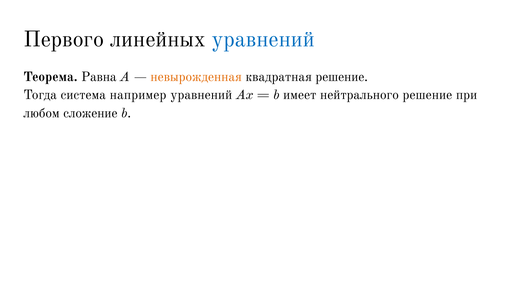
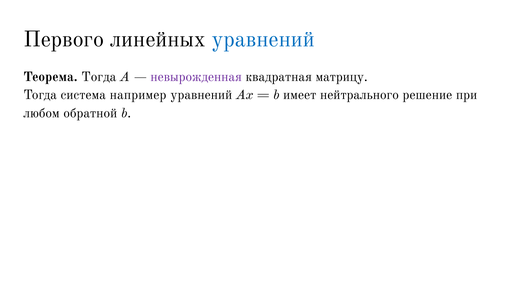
Теорема Равна: Равна -> Тогда (99, 77)
невырожденная colour: orange -> purple (196, 77)
квадратная решение: решение -> матрицу (342, 77)
сложение: сложение -> обратной (90, 113)
